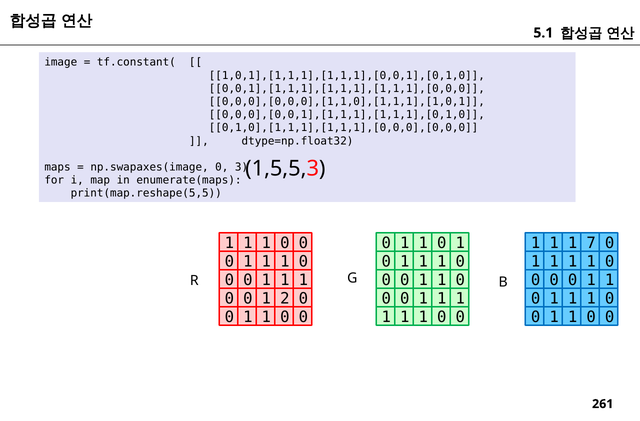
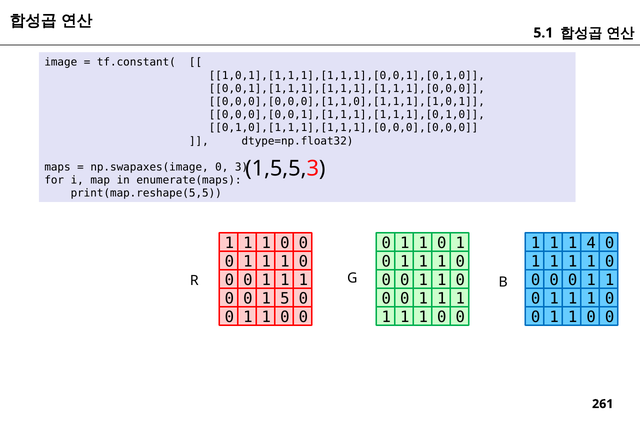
7: 7 -> 4 (591, 243)
2: 2 -> 5 (285, 298)
